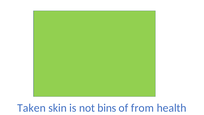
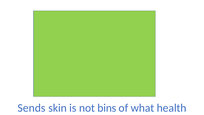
Taken: Taken -> Sends (31, 108)
from: from -> what (143, 108)
